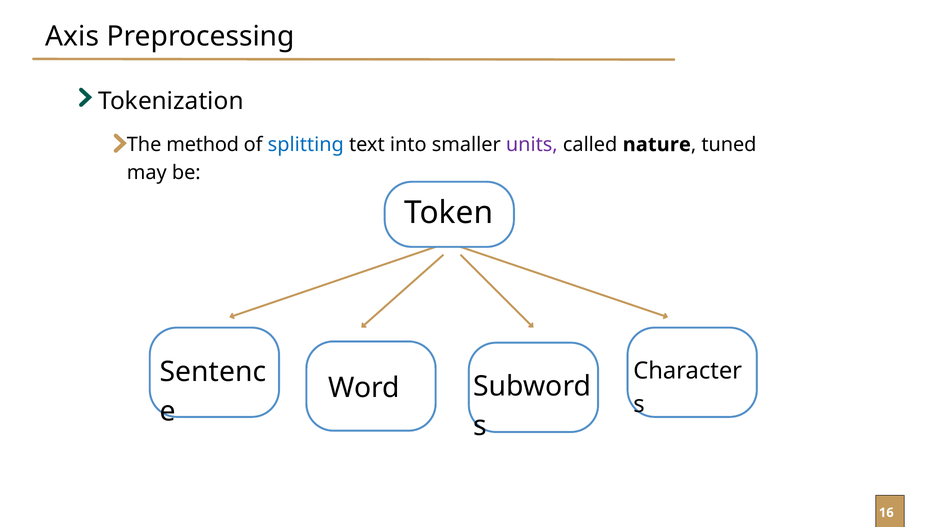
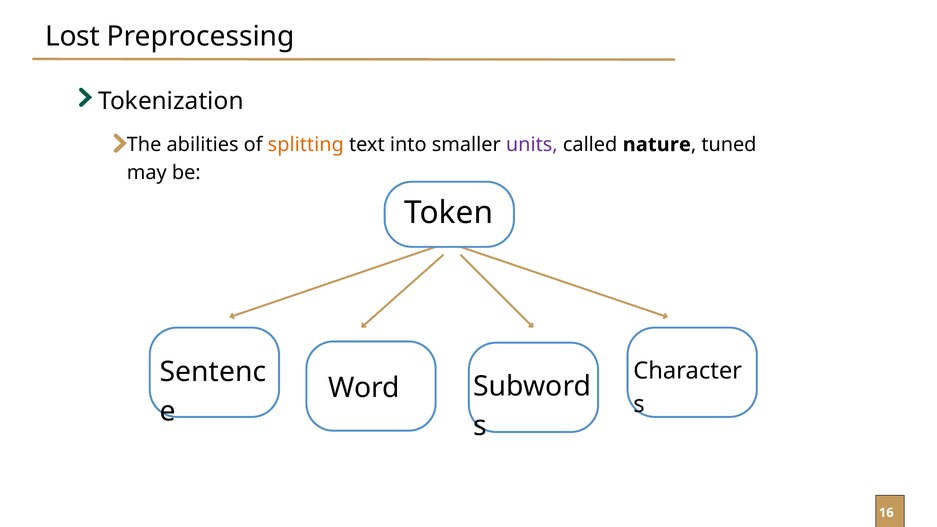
Axis: Axis -> Lost (73, 36)
method: method -> abilities (203, 145)
splitting colour: blue -> orange (306, 145)
